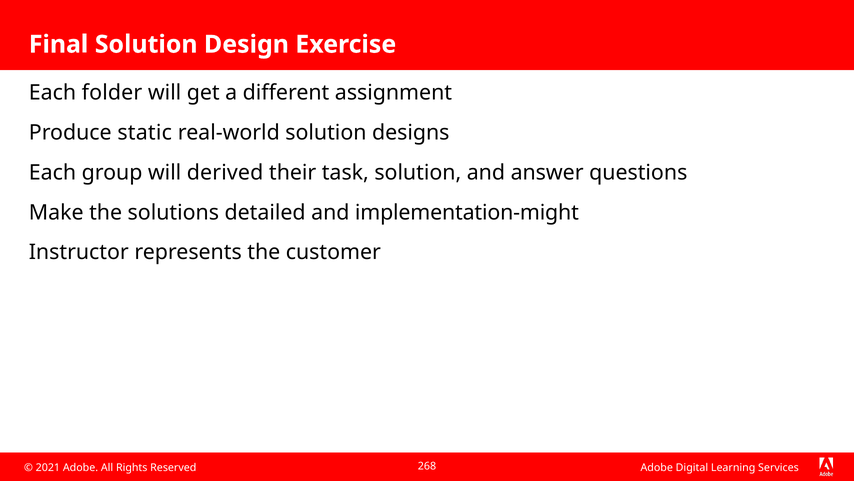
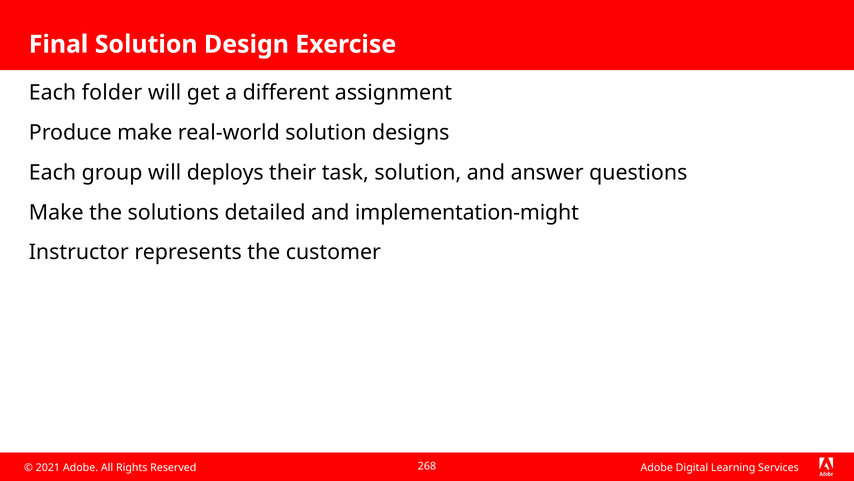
Produce static: static -> make (145, 133)
derived: derived -> deploys (225, 172)
